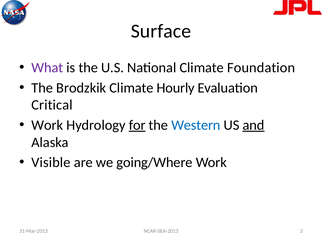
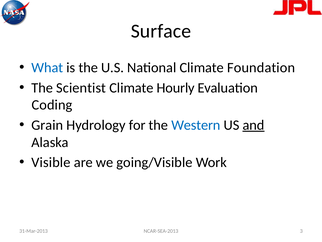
What colour: purple -> blue (47, 68)
Brodzkik: Brodzkik -> Scientist (81, 88)
Critical: Critical -> Coding (52, 105)
Work: Work -> Grain (47, 125)
for underline: present -> none (137, 125)
going/Where: going/Where -> going/Visible (154, 162)
